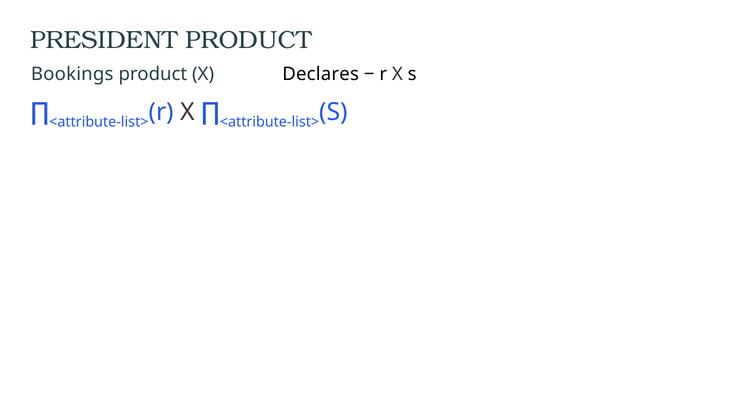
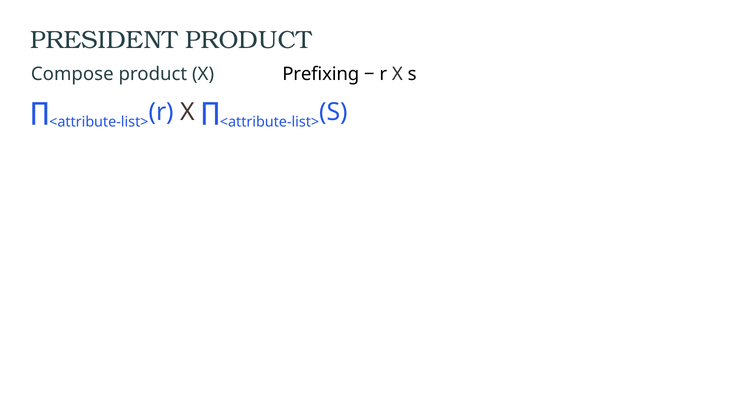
Bookings: Bookings -> Compose (72, 74)
Declares: Declares -> Prefixing (321, 74)
